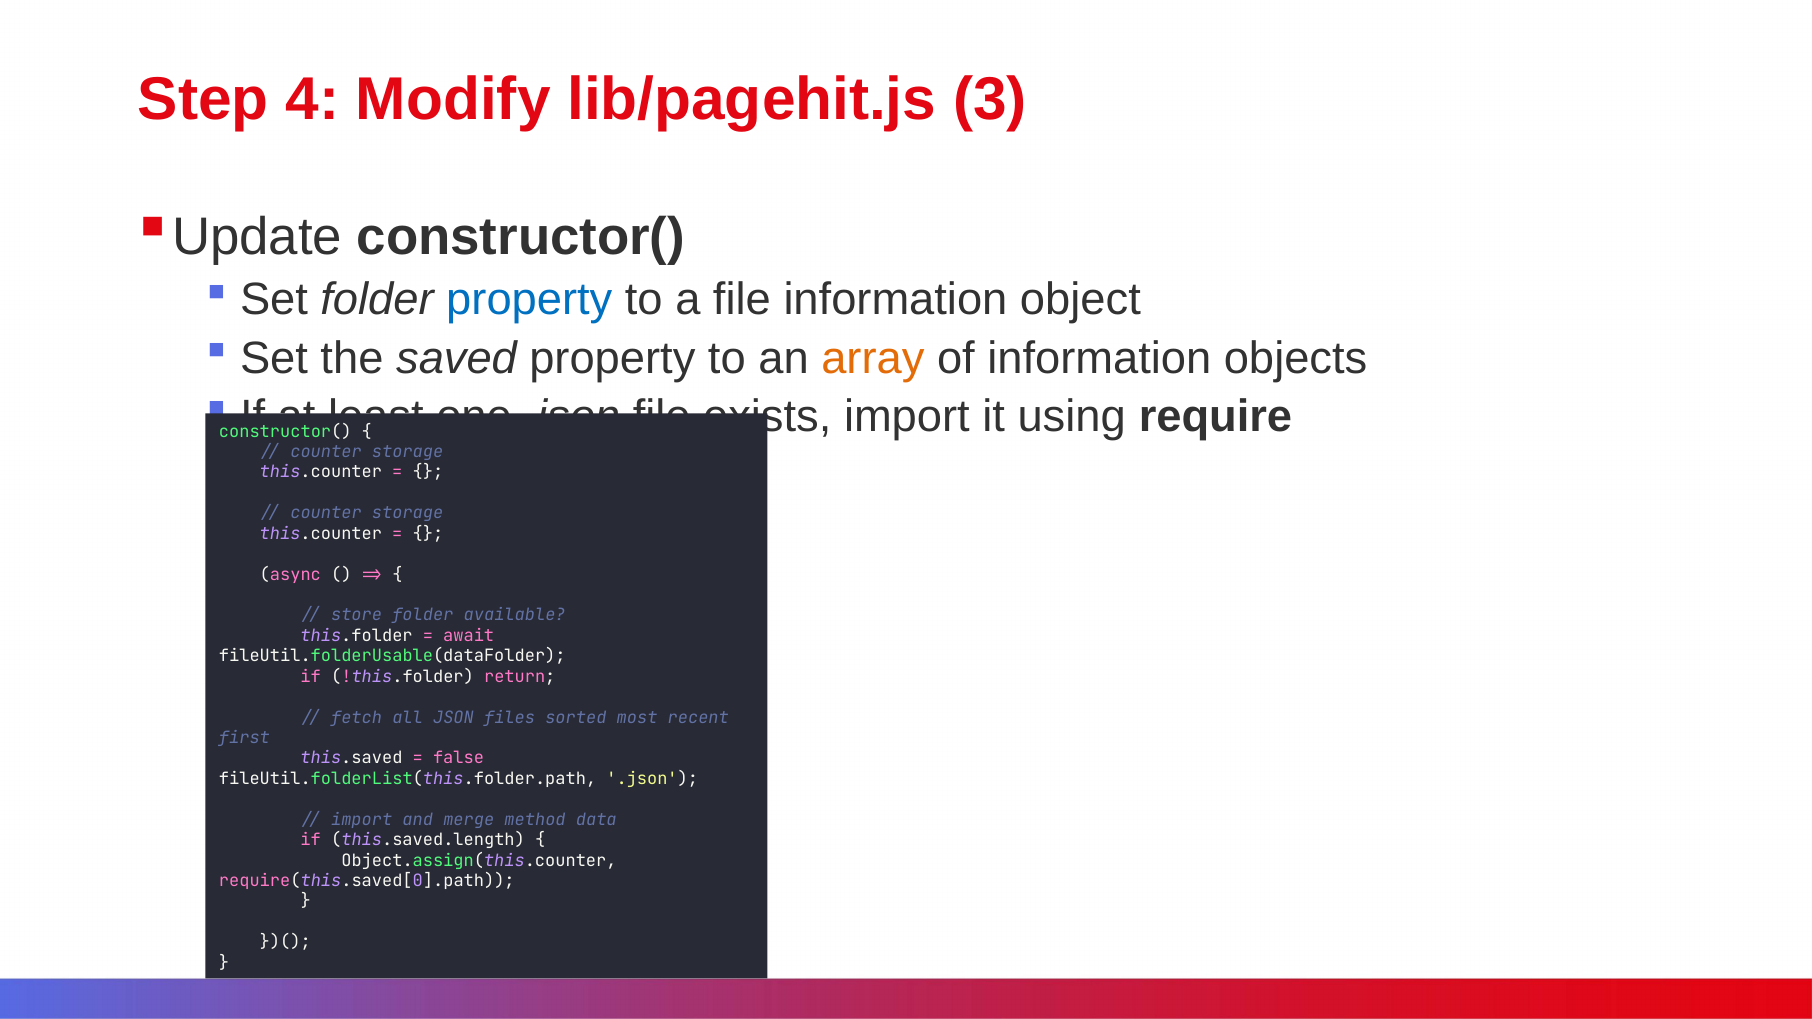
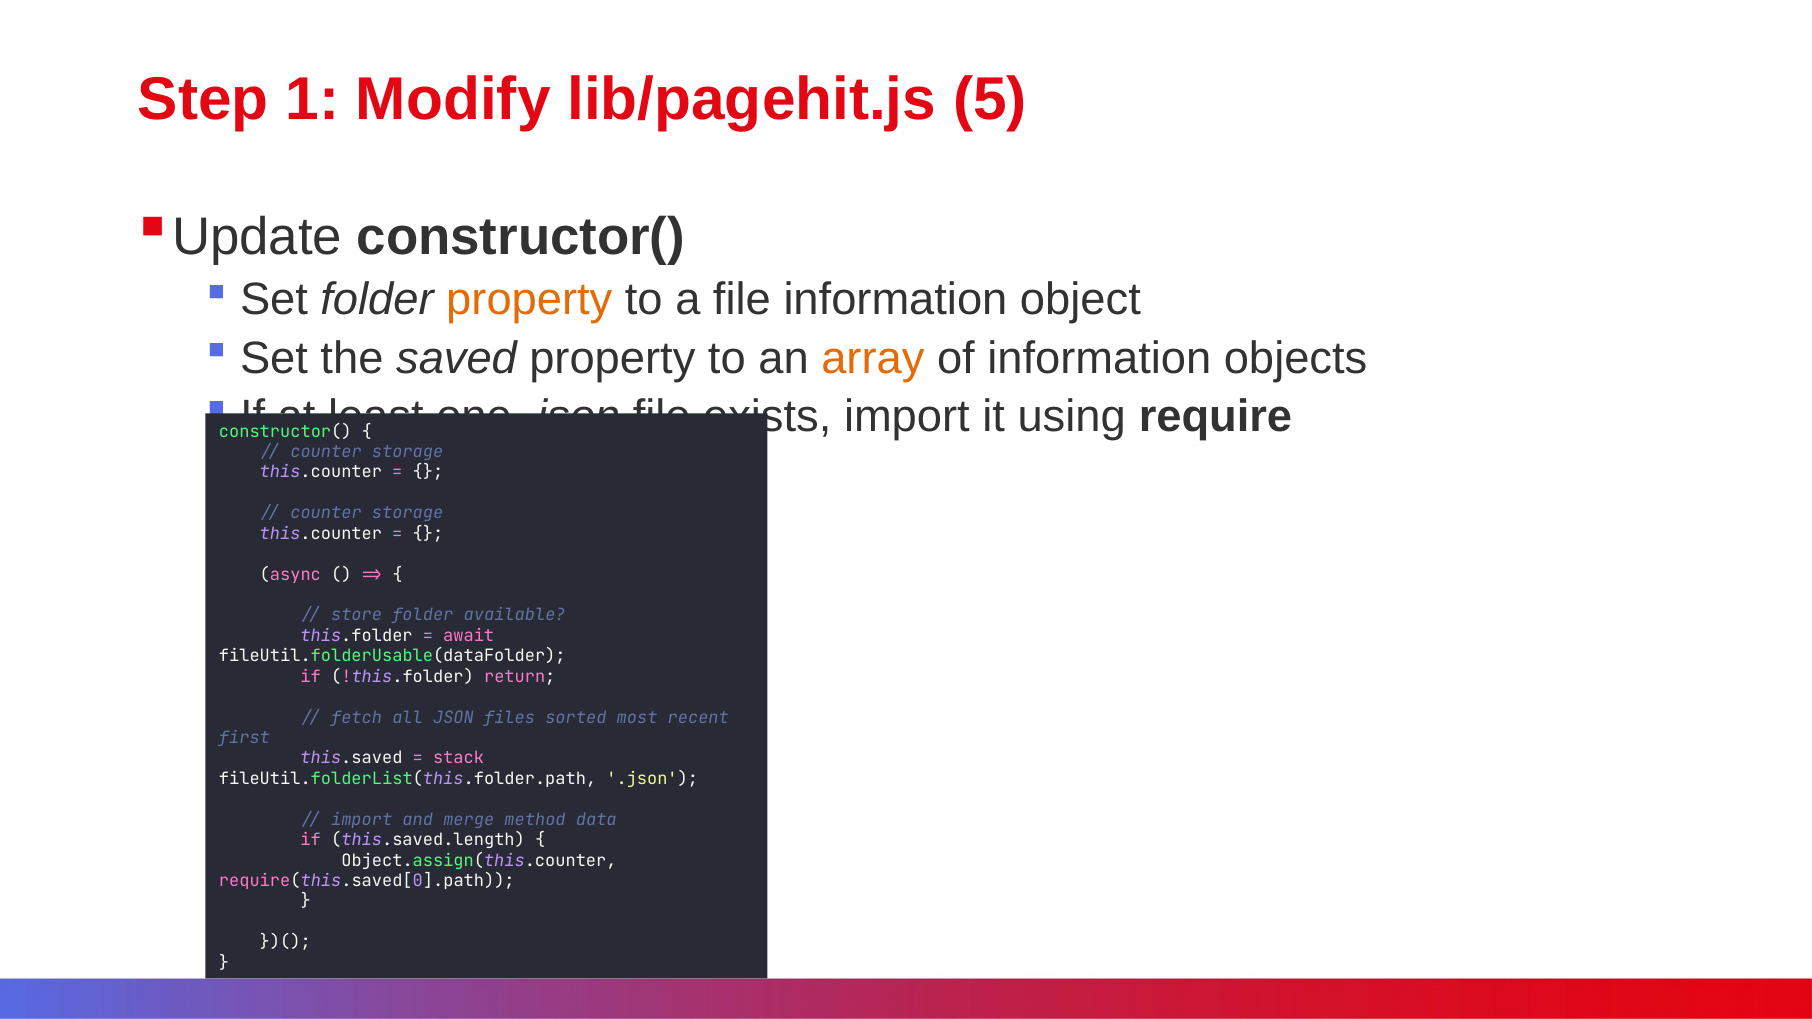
4: 4 -> 1 (312, 99)
3: 3 -> 5 (990, 99)
property colour: blue -> orange (529, 300)
false: false -> stack (459, 759)
